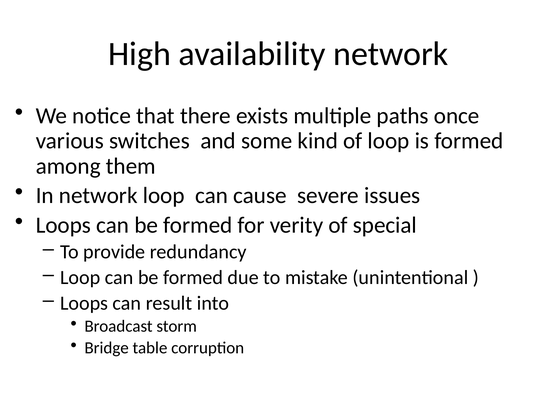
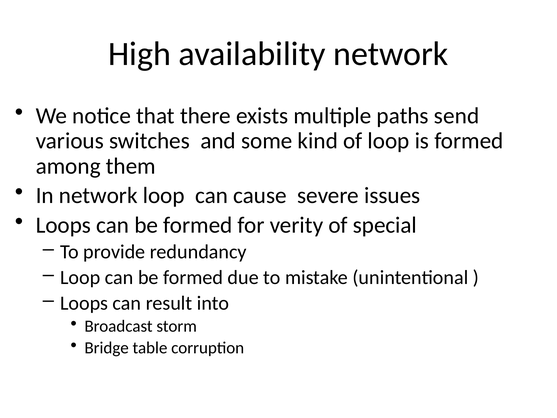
once: once -> send (457, 116)
